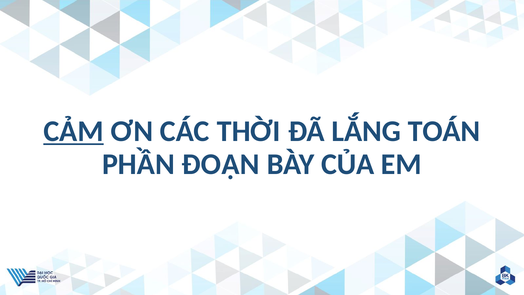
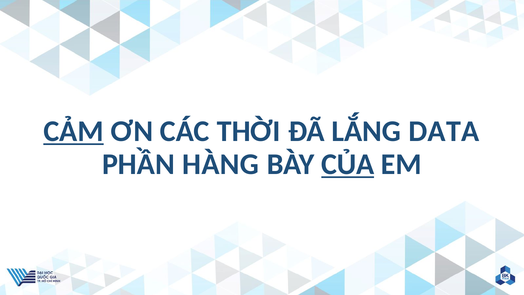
TOÁN: TOÁN -> DATA (444, 131)
ĐOẠN: ĐOẠN -> HÀNG (221, 164)
CỦA underline: none -> present (348, 164)
